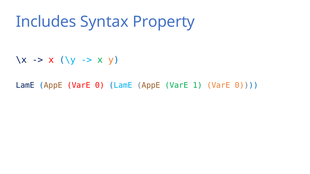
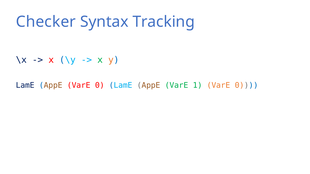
Includes: Includes -> Checker (46, 22)
Property: Property -> Tracking (164, 22)
